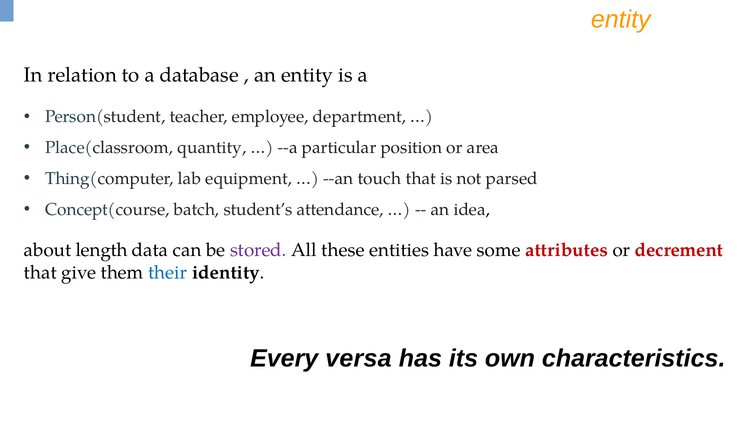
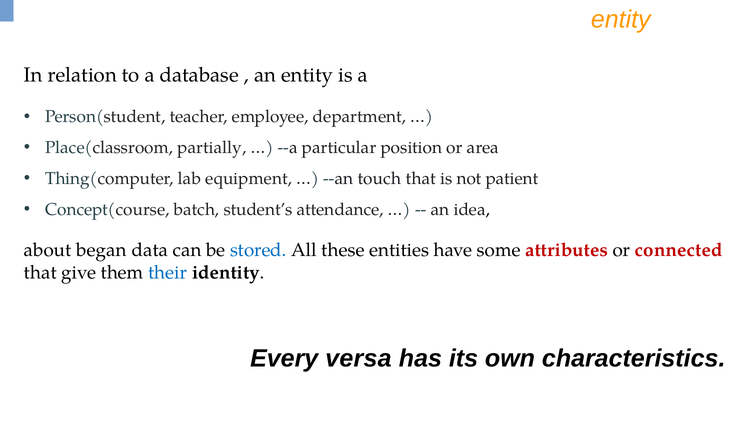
quantity: quantity -> partially (212, 148)
parsed: parsed -> patient (512, 179)
length: length -> began (101, 250)
stored colour: purple -> blue (258, 250)
decrement: decrement -> connected (679, 250)
